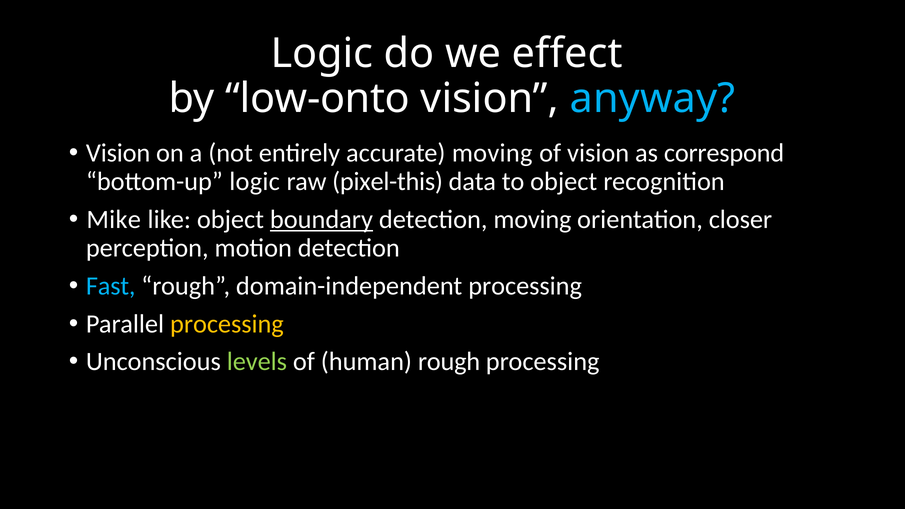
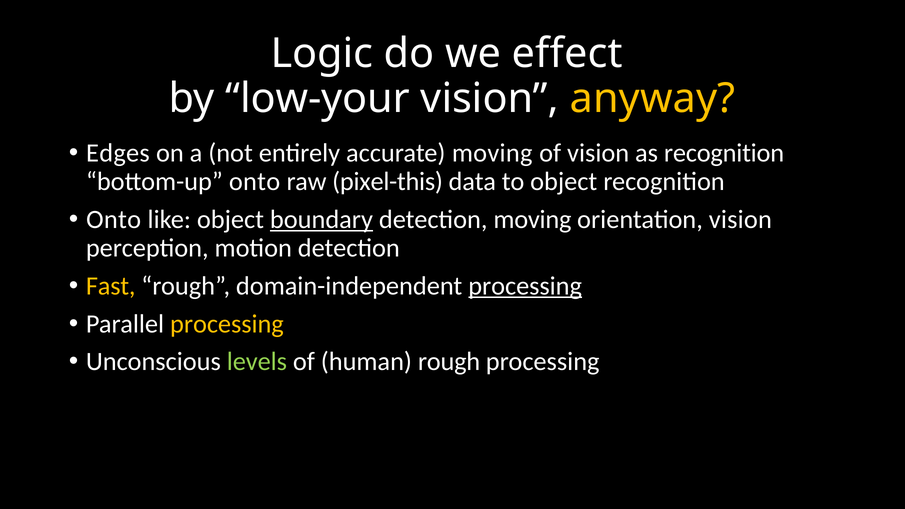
low-onto: low-onto -> low-your (318, 98)
anyway colour: light blue -> yellow (653, 98)
Vision: Vision -> Edges (118, 153)
as correspond: correspond -> recognition (724, 153)
bottom-up logic: logic -> onto (255, 182)
Mike: Mike -> Onto (114, 219)
orientation closer: closer -> vision (740, 219)
Fast colour: light blue -> yellow (111, 286)
processing underline: none -> present (525, 286)
